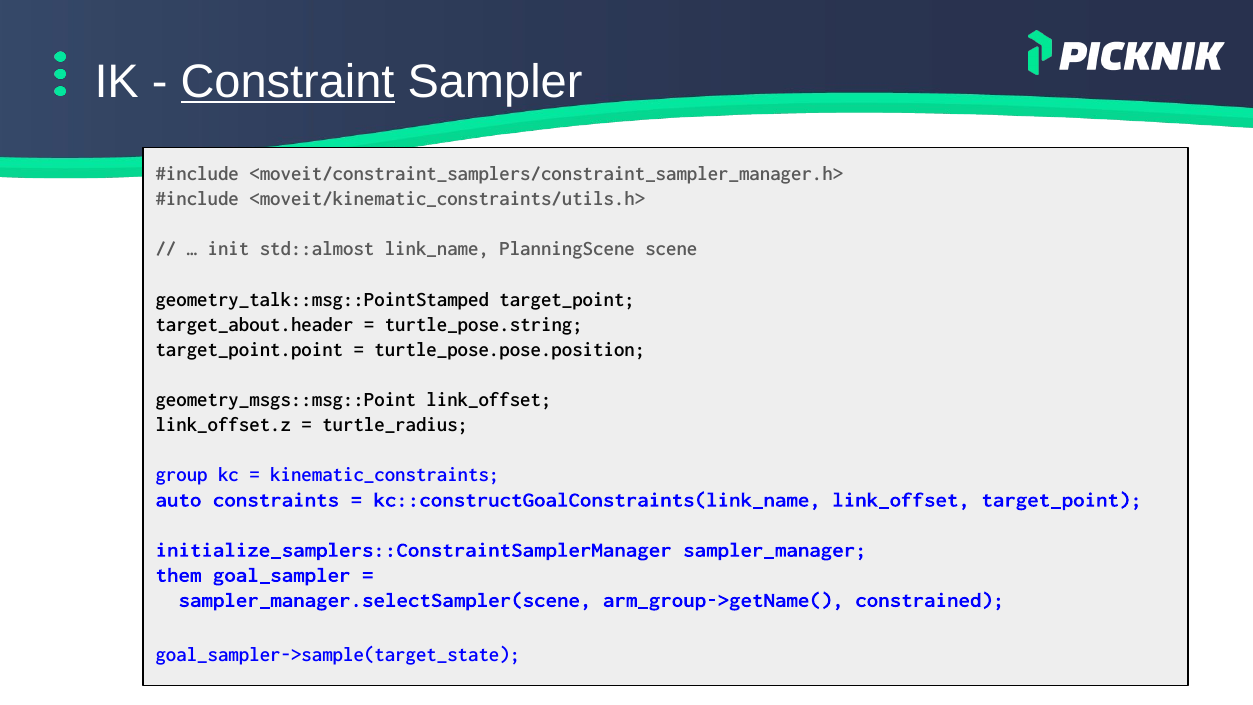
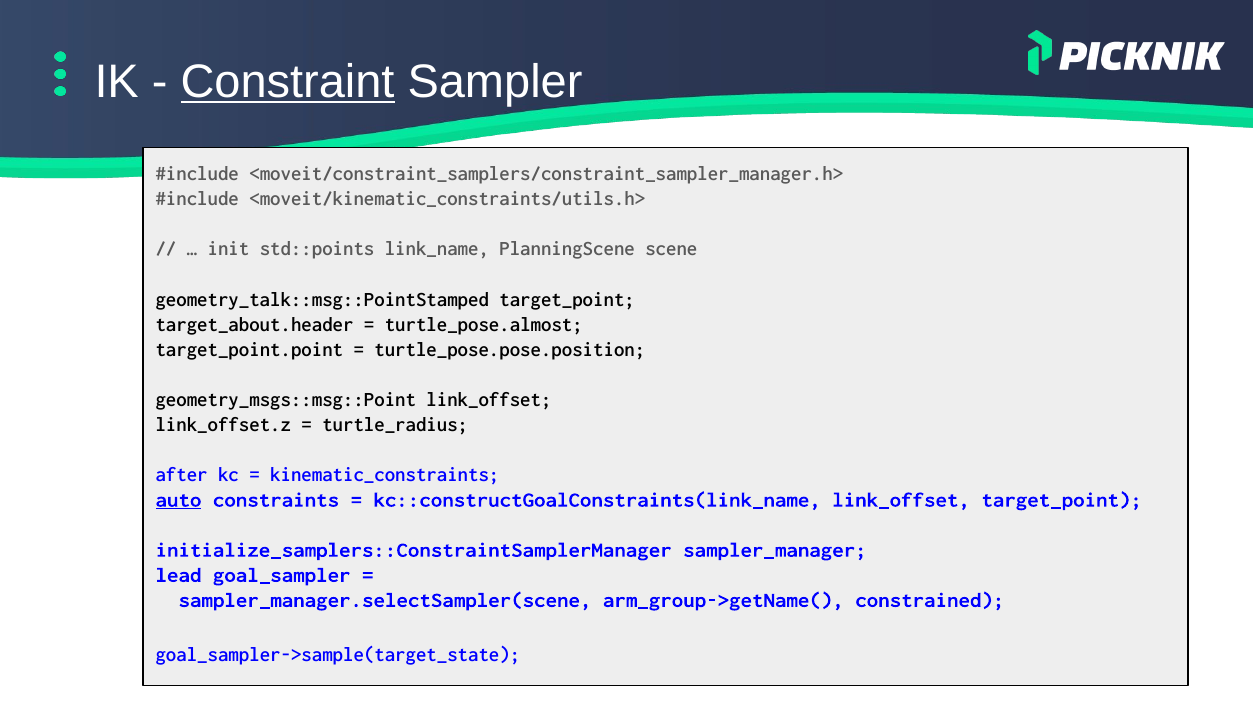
std::almost: std::almost -> std::points (317, 249)
turtle_pose.string: turtle_pose.string -> turtle_pose.almost (484, 324)
group: group -> after (182, 475)
auto underline: none -> present (178, 500)
them: them -> lead (178, 575)
